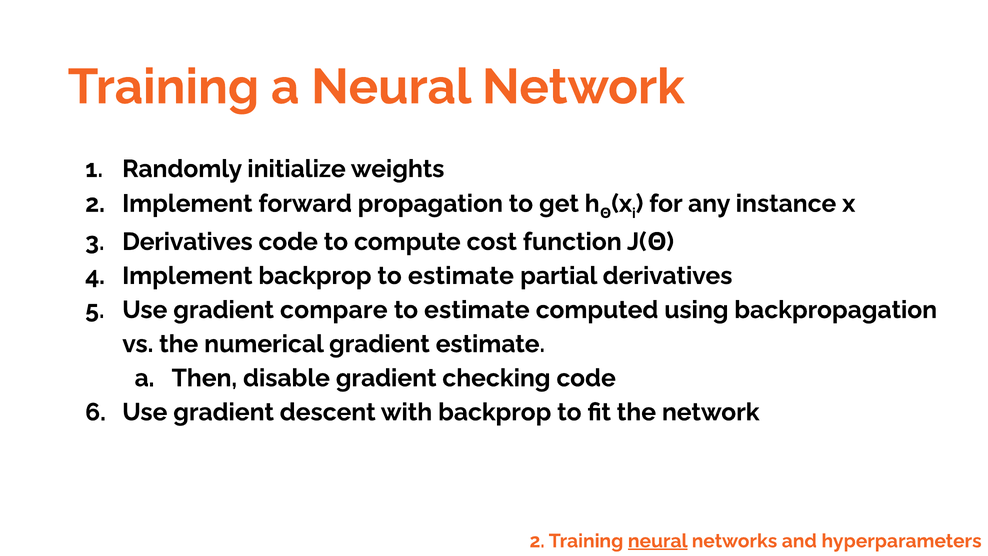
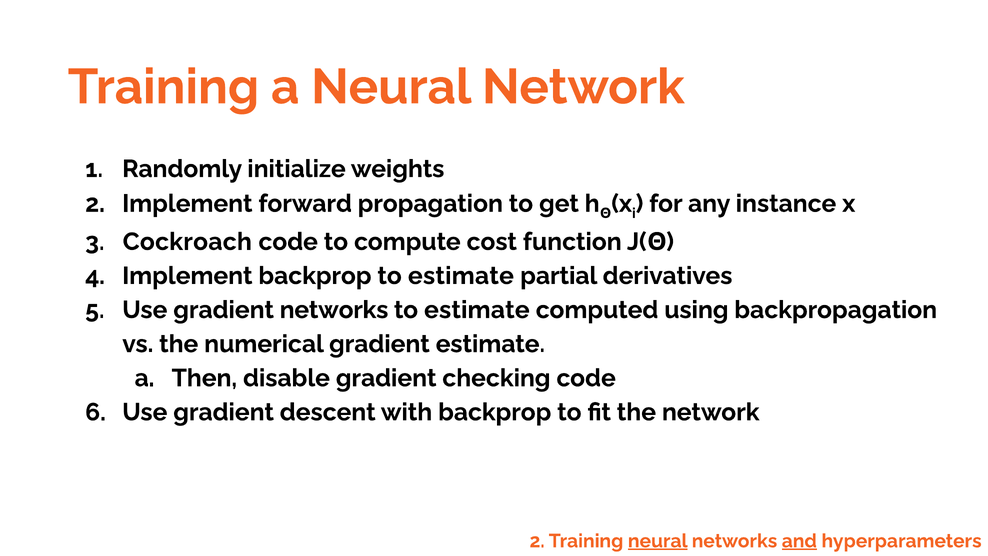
Derivatives: Derivatives -> Cockroach (187, 242)
gradient compare: compare -> networks (334, 310)
and underline: none -> present (799, 541)
